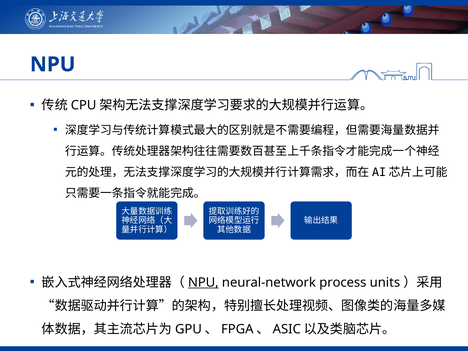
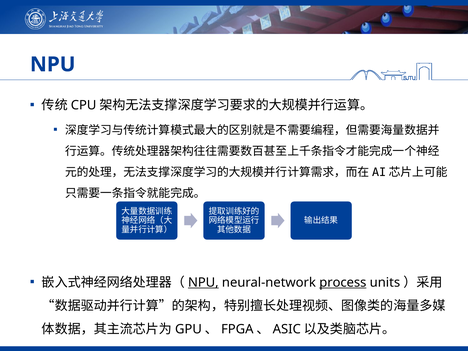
process underline: none -> present (343, 282)
